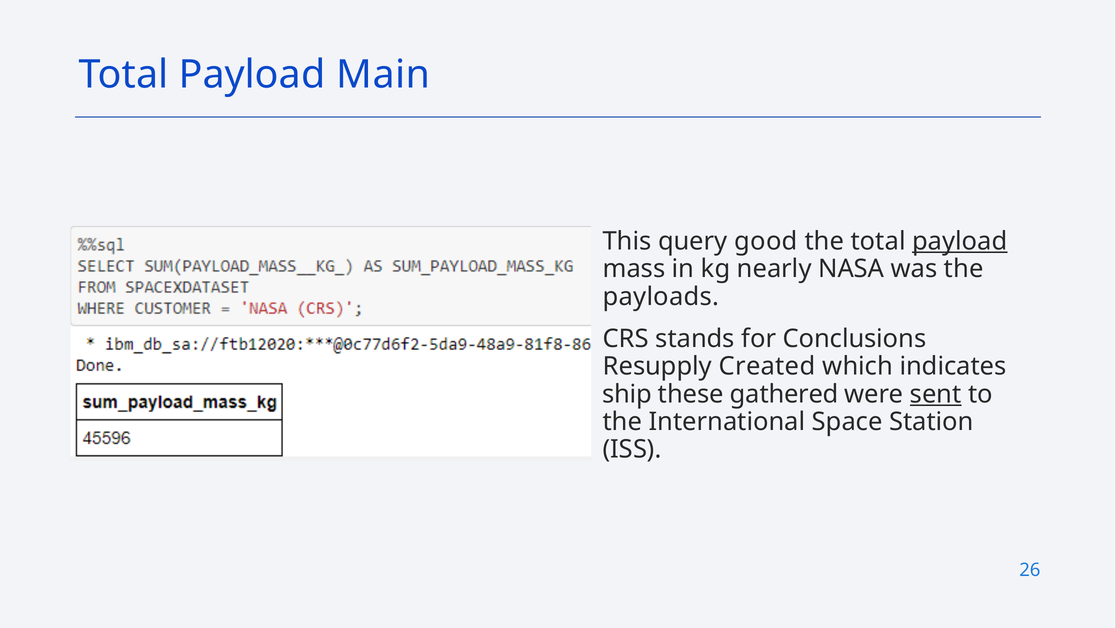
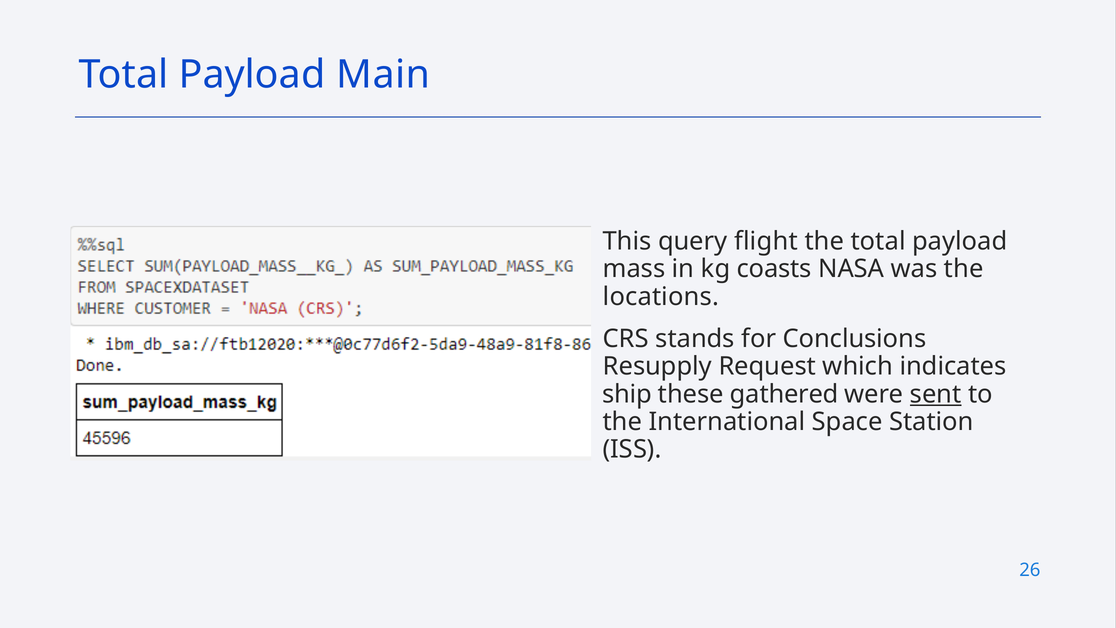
good: good -> flight (766, 241)
payload underline: present -> none (960, 241)
nearly: nearly -> coasts (774, 269)
payloads: payloads -> locations (661, 297)
Created: Created -> Request (767, 366)
